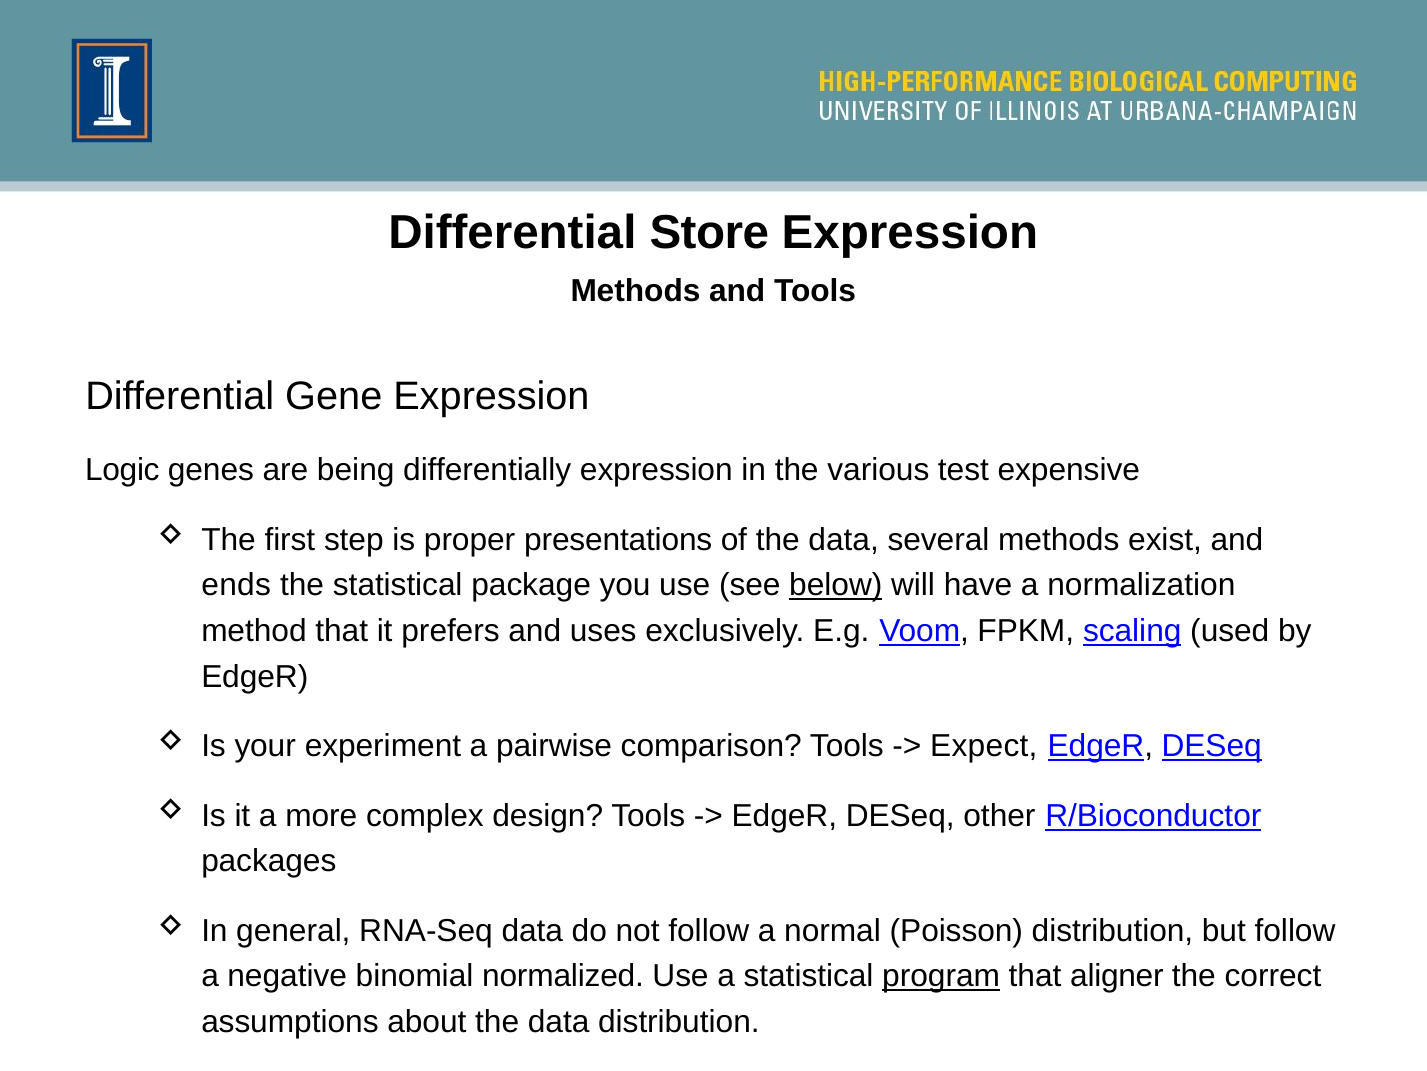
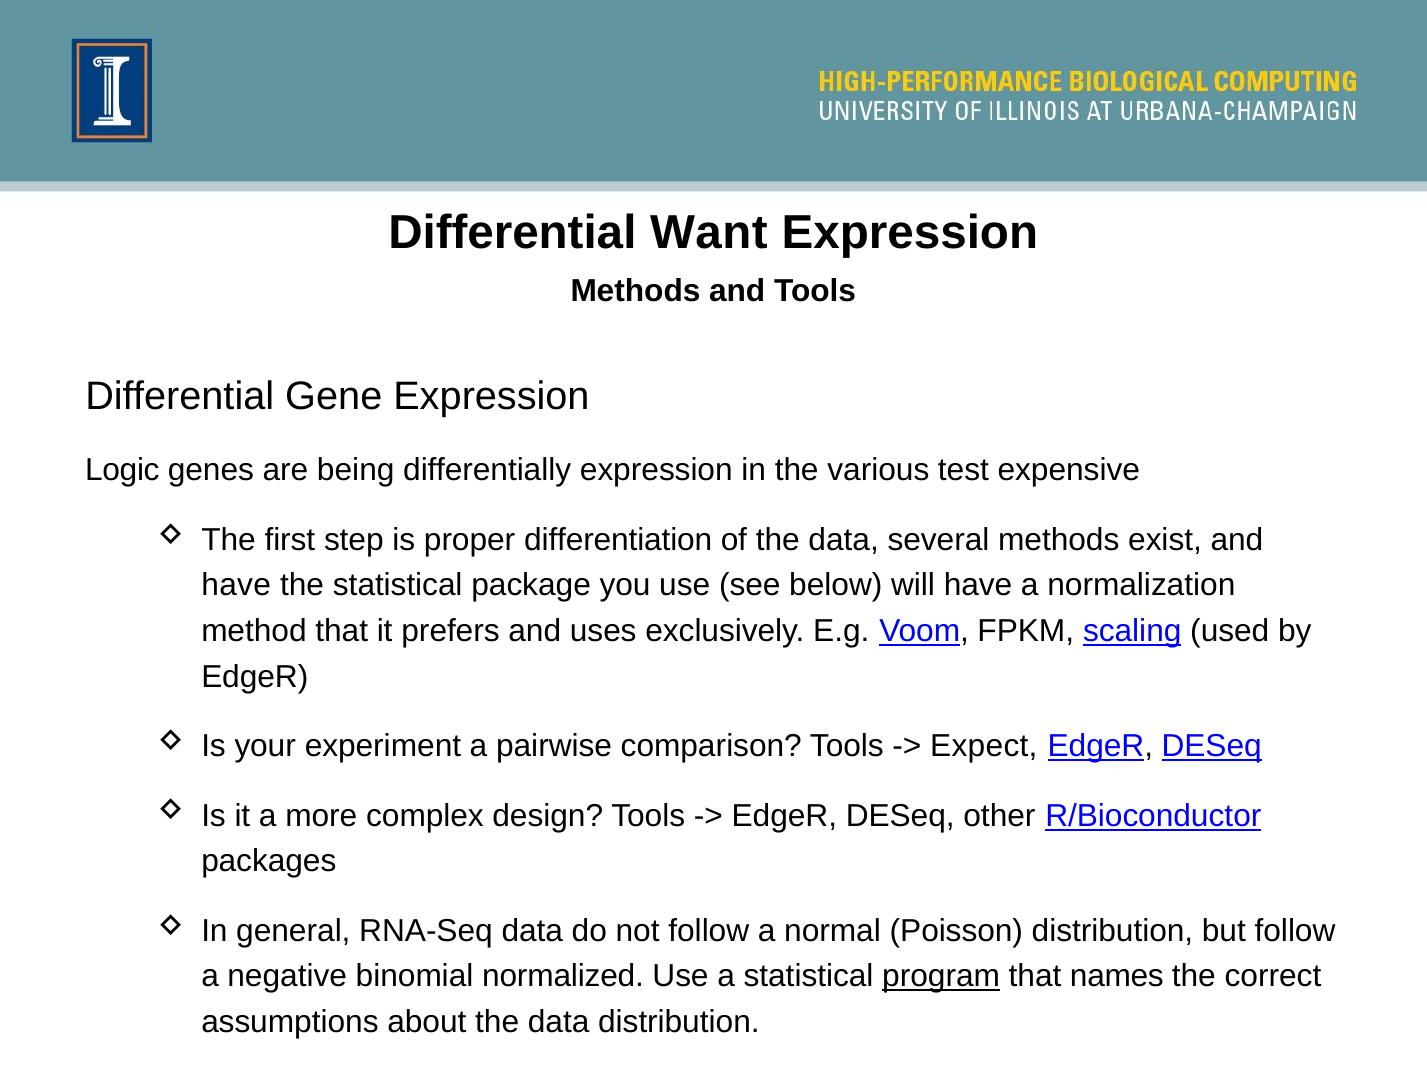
Store: Store -> Want (709, 233)
presentations: presentations -> differentiation (618, 539)
ends: ends -> have (236, 585)
below underline: present -> none (836, 585)
aligner: aligner -> names (1117, 976)
